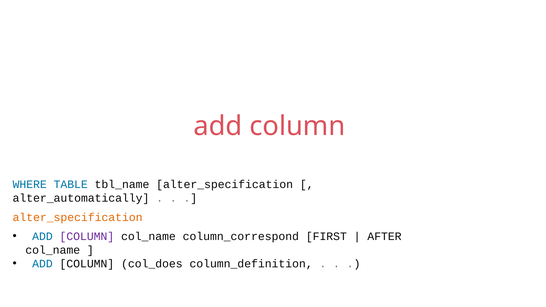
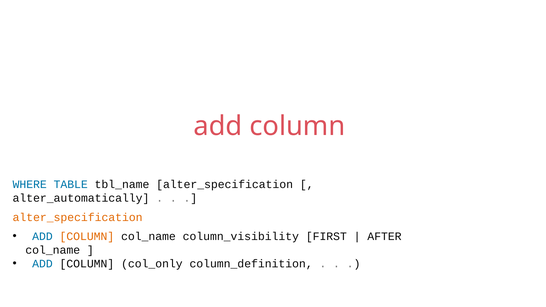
COLUMN colour: purple -> orange (87, 236)
column_correspond: column_correspond -> column_visibility (241, 236)
col_does: col_does -> col_only (152, 264)
